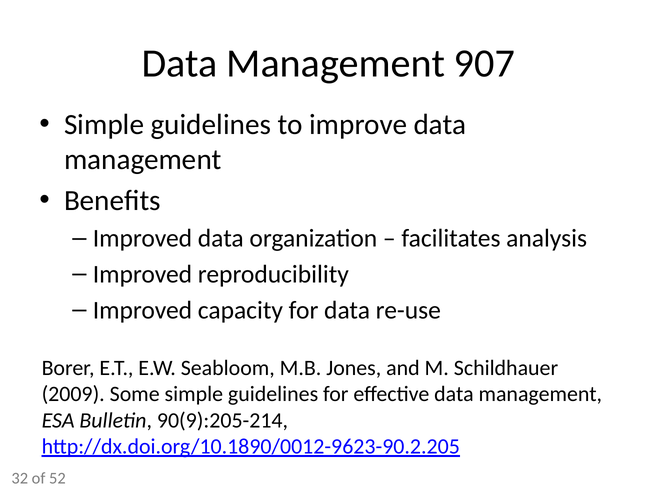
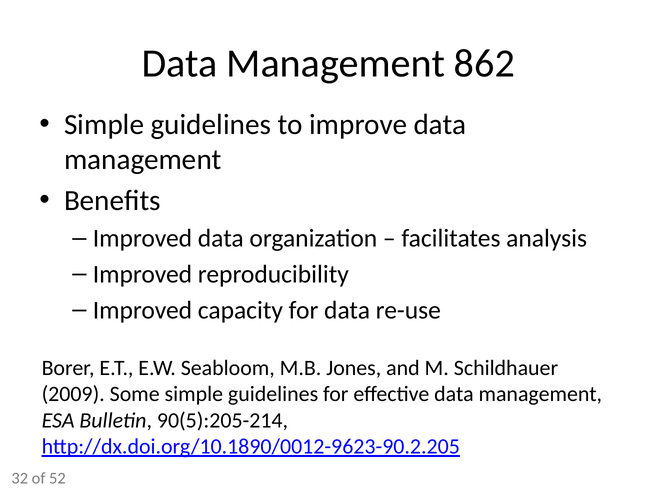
907: 907 -> 862 (484, 64)
90(9):205-214: 90(9):205-214 -> 90(5):205-214 (222, 420)
